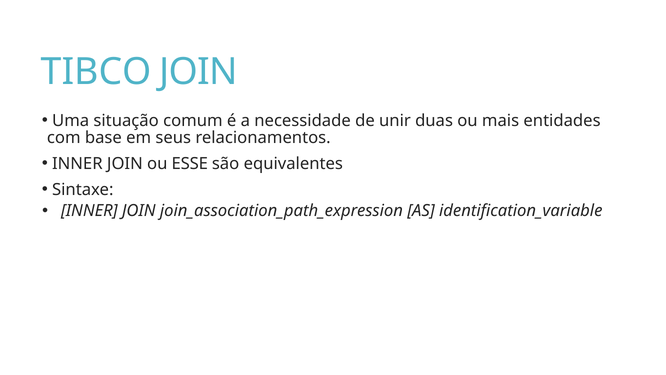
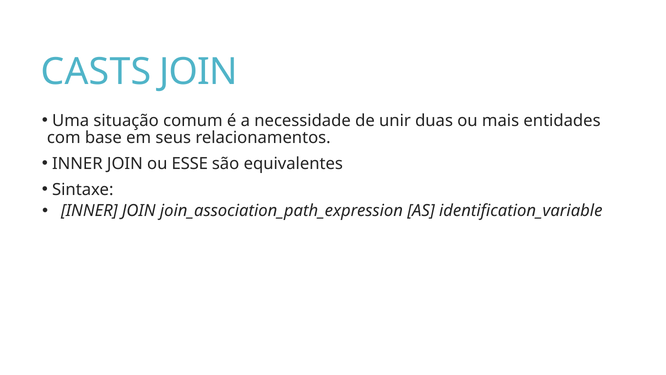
TIBCO: TIBCO -> CASTS (96, 72)
